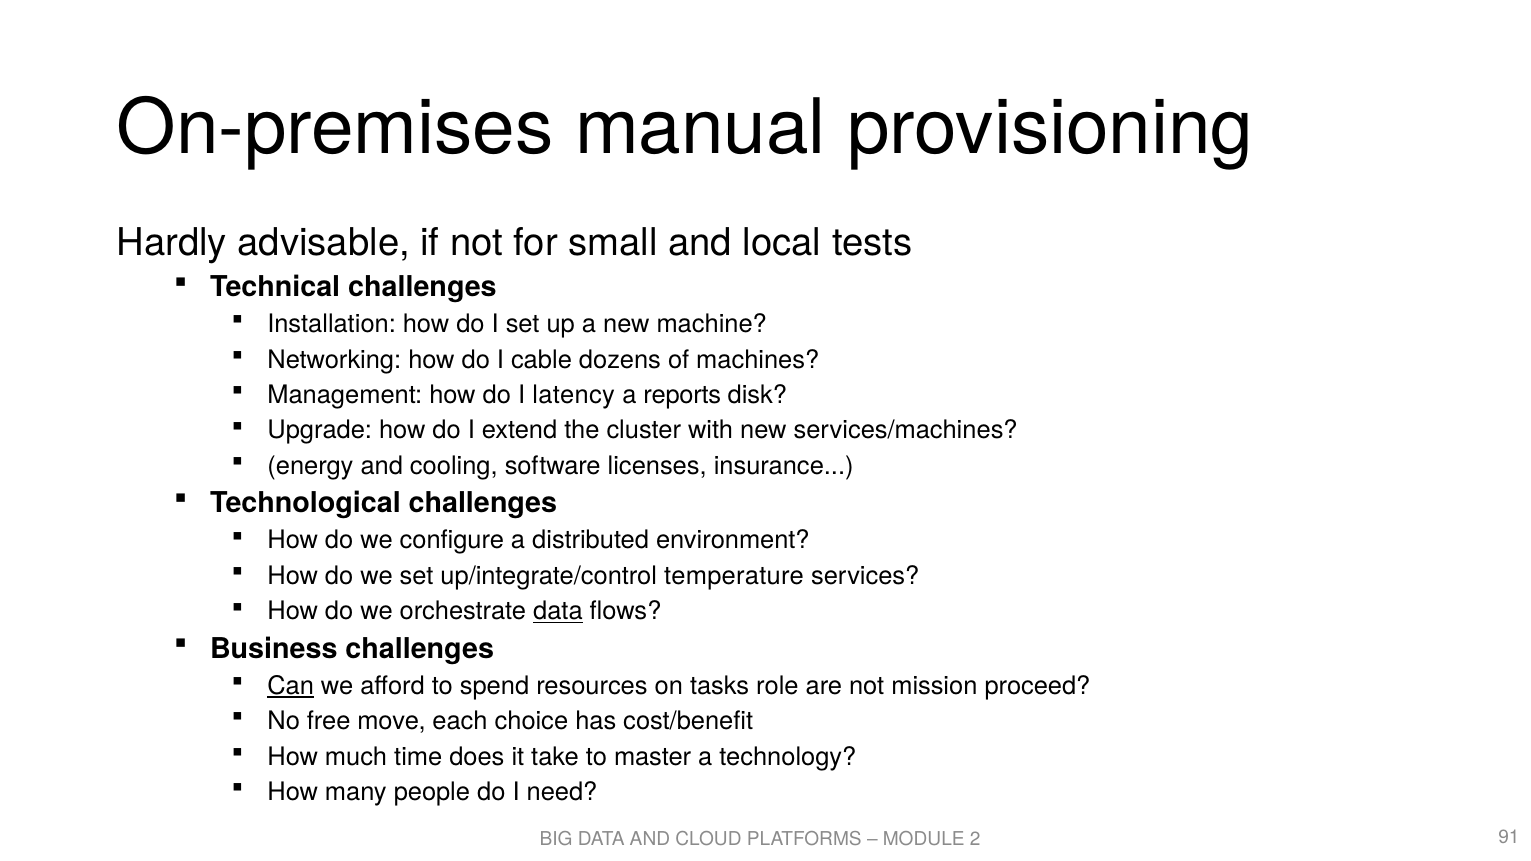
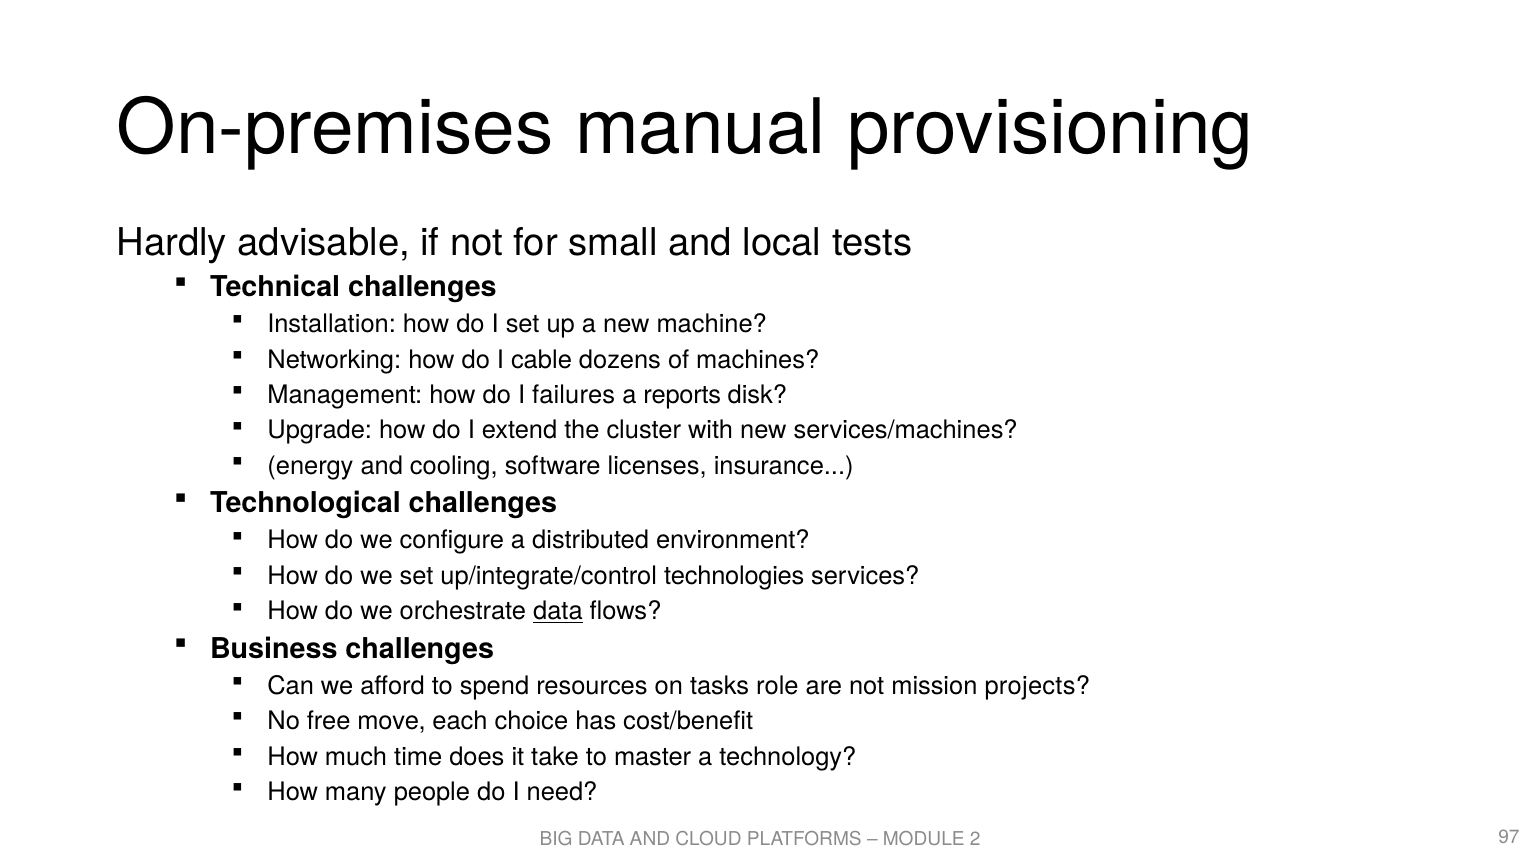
latency: latency -> failures (574, 395)
temperature: temperature -> technologies (734, 576)
Can underline: present -> none (291, 686)
proceed: proceed -> projects (1037, 686)
91: 91 -> 97 (1509, 837)
